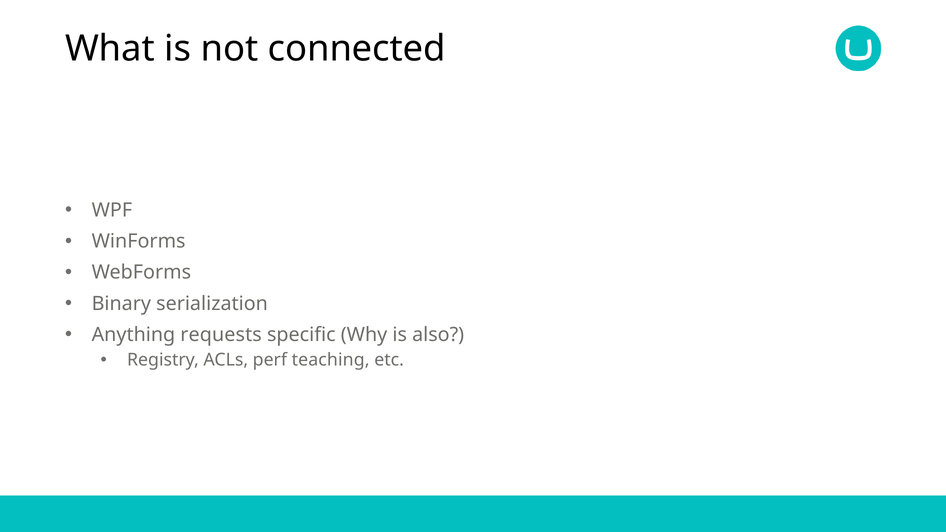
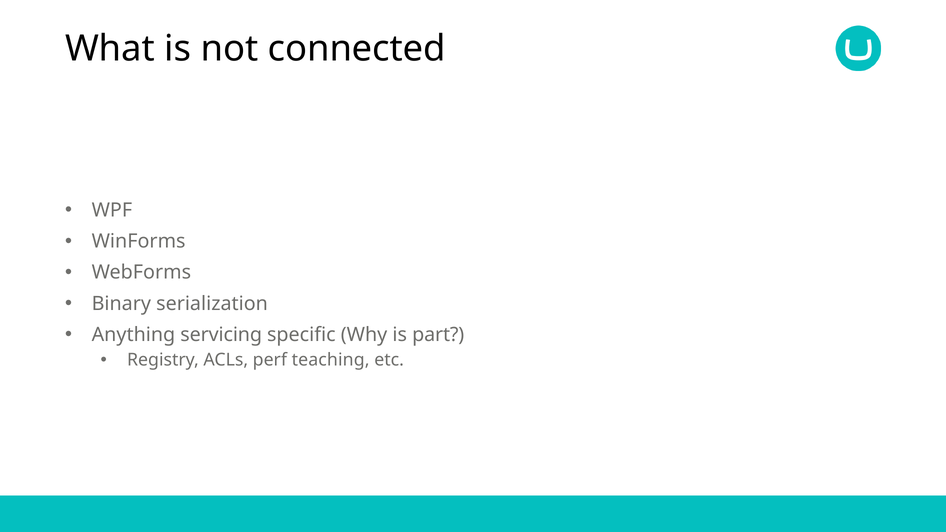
requests: requests -> servicing (221, 335)
also: also -> part (438, 335)
